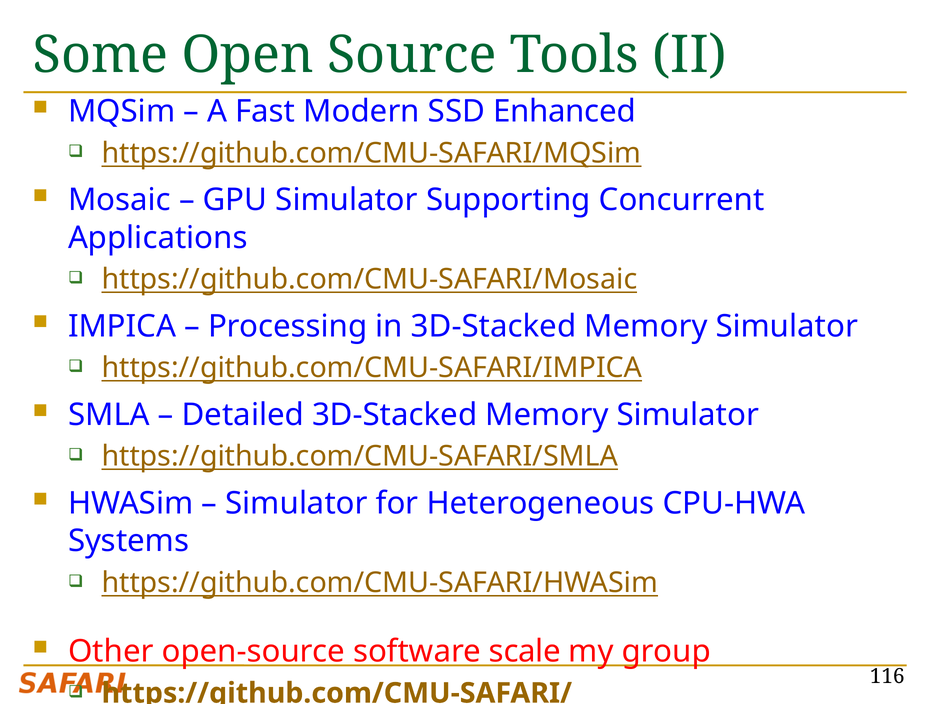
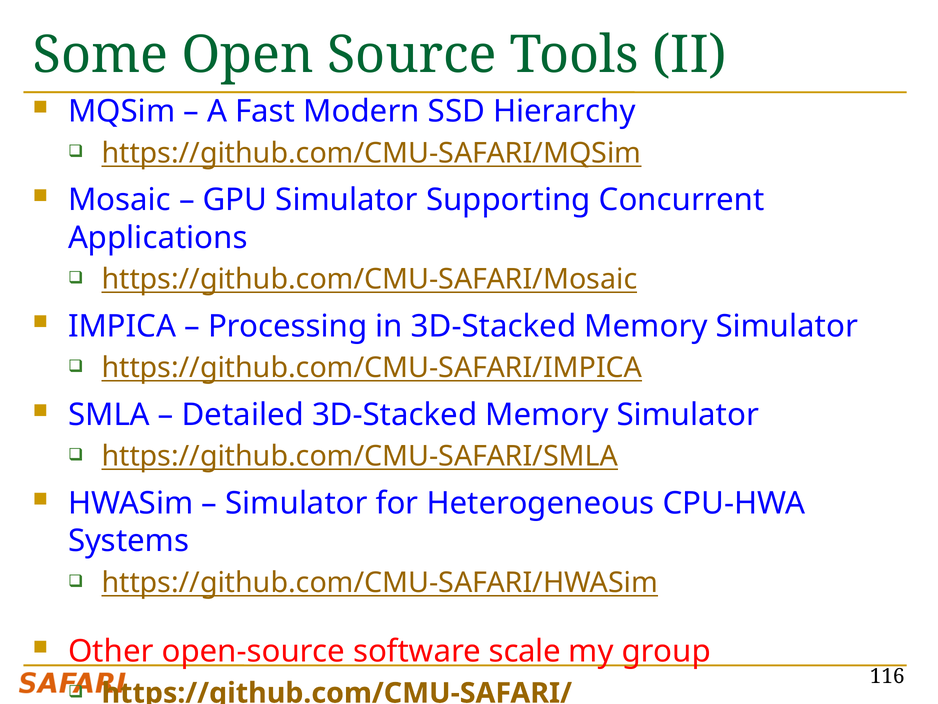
Enhanced: Enhanced -> Hierarchy (564, 111)
